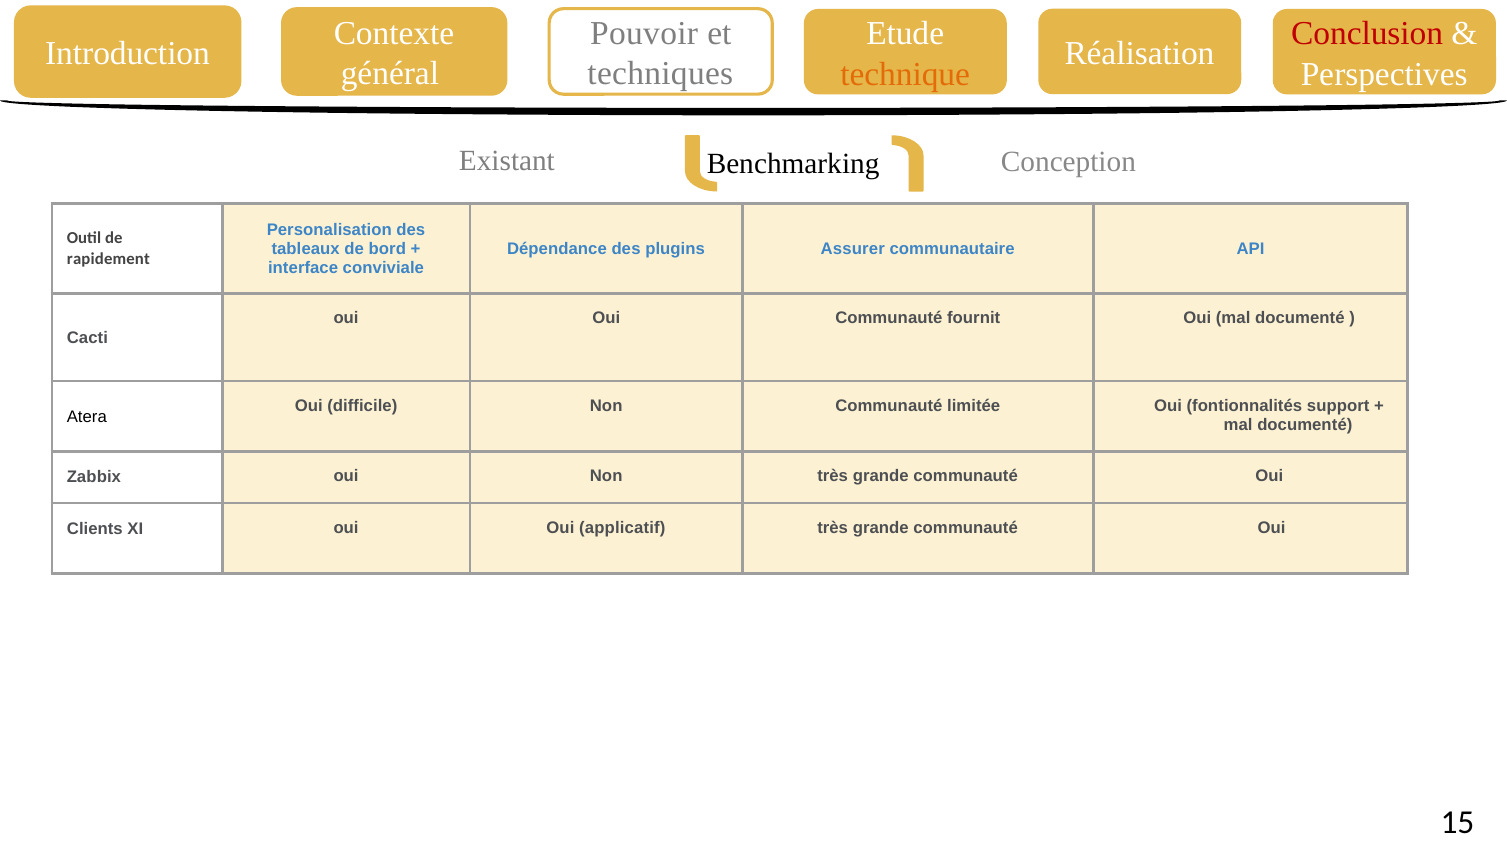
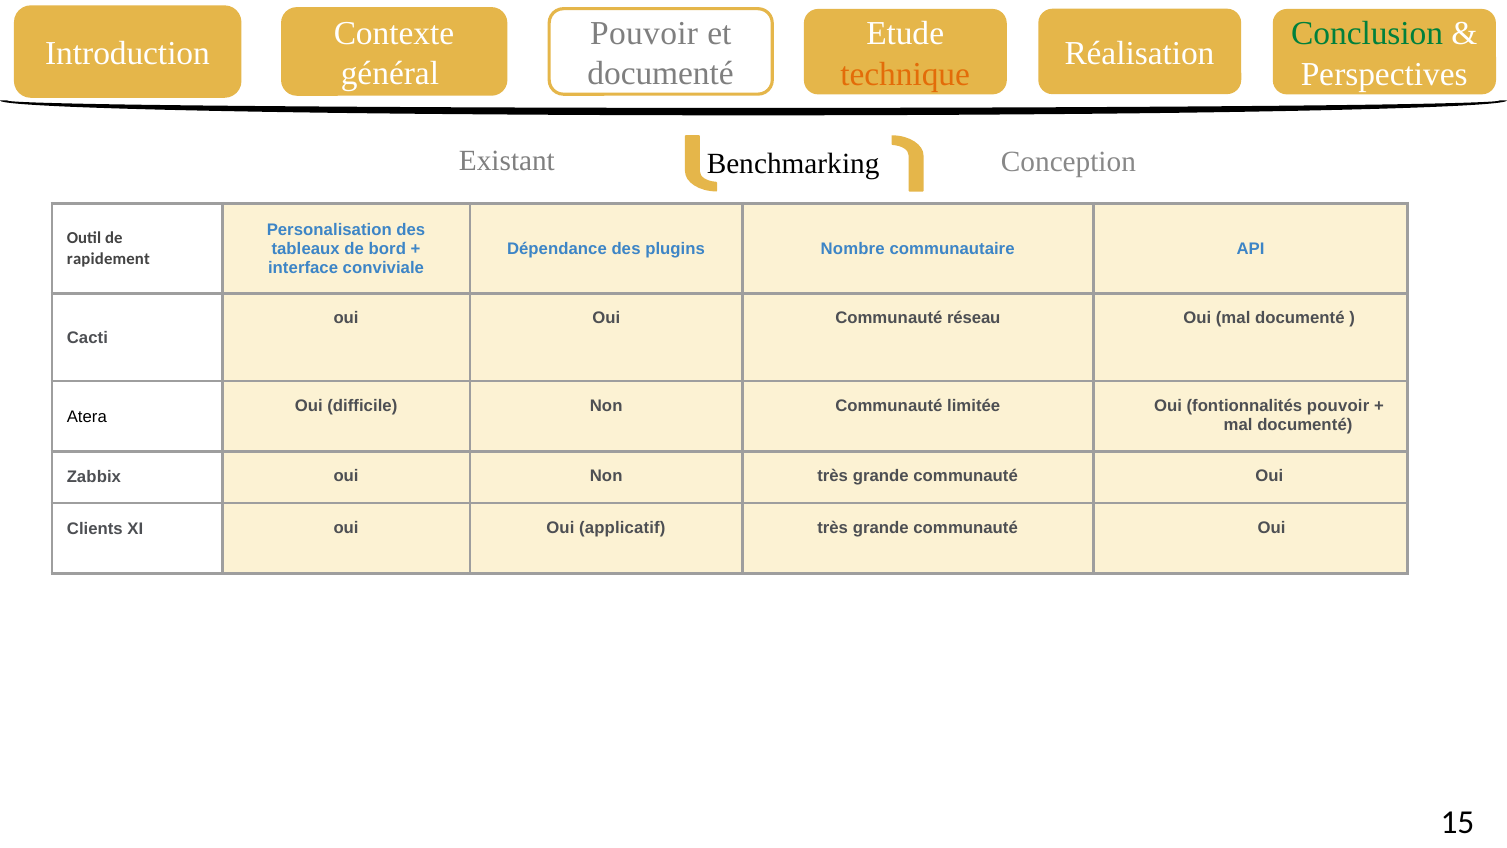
Conclusion colour: red -> green (1367, 34)
techniques: techniques -> documenté (661, 74)
Assurer: Assurer -> Nombre (853, 249)
fournit: fournit -> réseau (974, 318)
fontionnalités support: support -> pouvoir (1338, 406)
